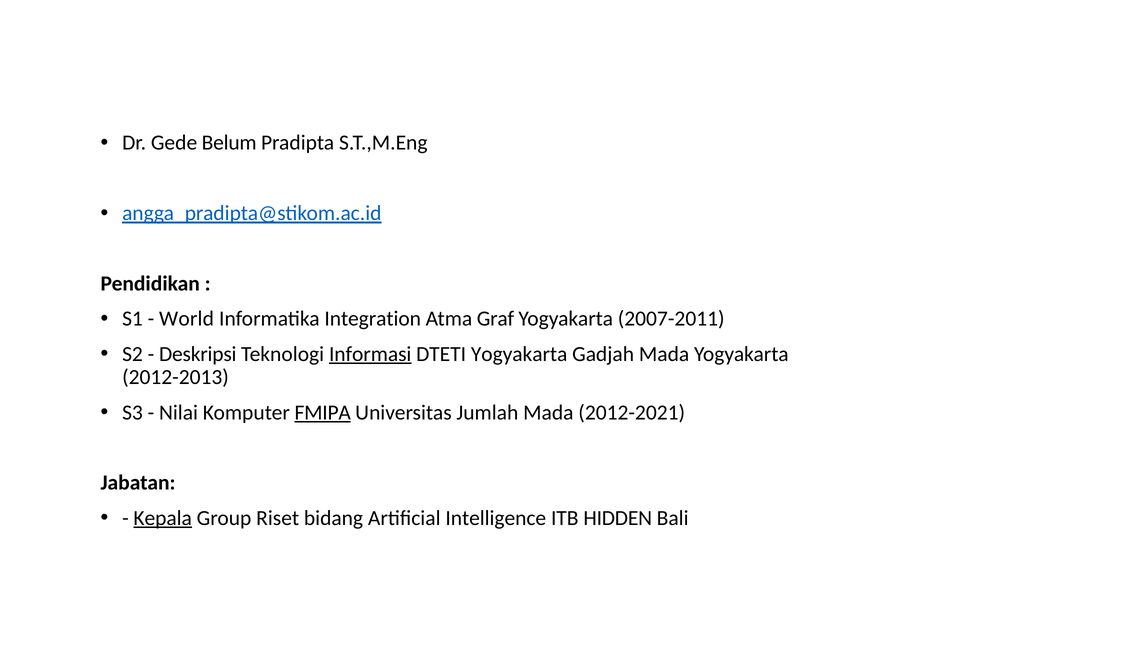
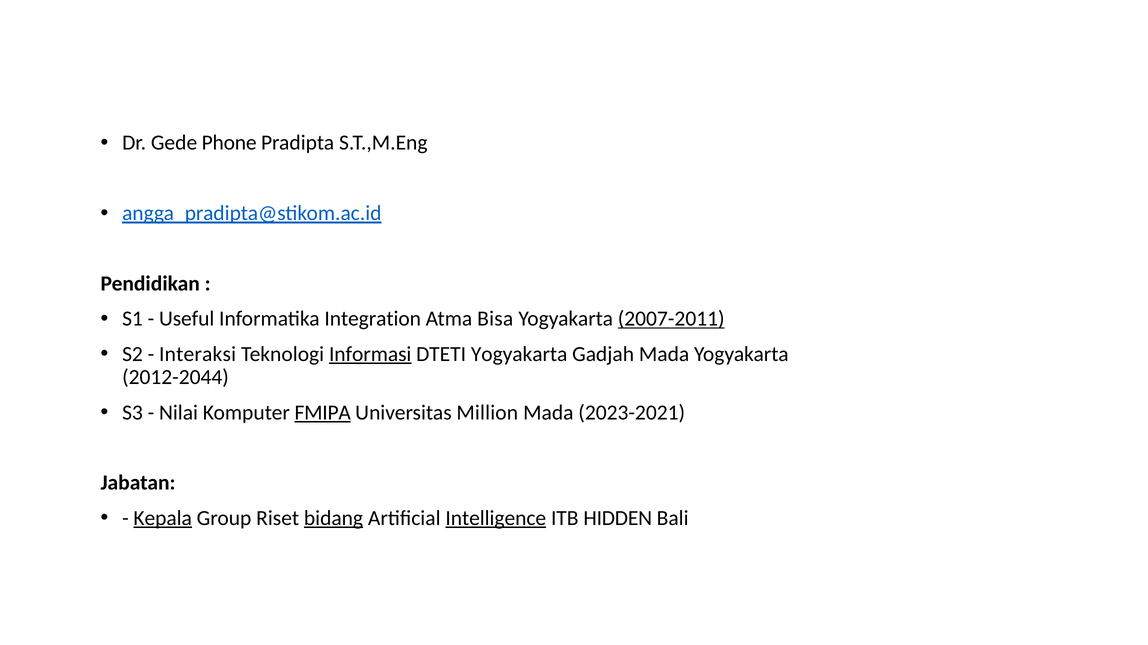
Belum: Belum -> Phone (229, 143)
World: World -> Useful (187, 319)
Graf: Graf -> Bisa (495, 319)
2007-2011 underline: none -> present (671, 319)
Deskripsi: Deskripsi -> Interaksi (198, 354)
2012-2013: 2012-2013 -> 2012-2044 (175, 378)
Jumlah: Jumlah -> Million (487, 413)
2012-2021: 2012-2021 -> 2023-2021 (632, 413)
bidang underline: none -> present (334, 519)
Intelligence underline: none -> present (496, 519)
